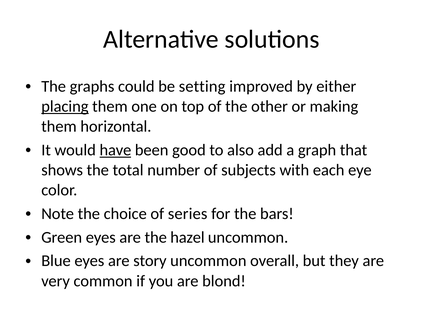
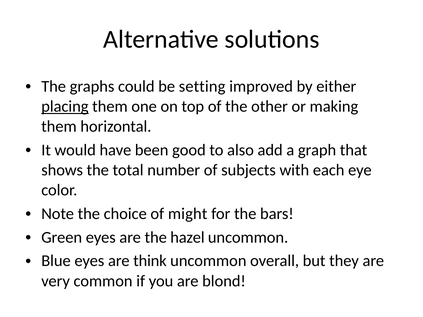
have underline: present -> none (115, 150)
series: series -> might (188, 214)
story: story -> think (150, 261)
